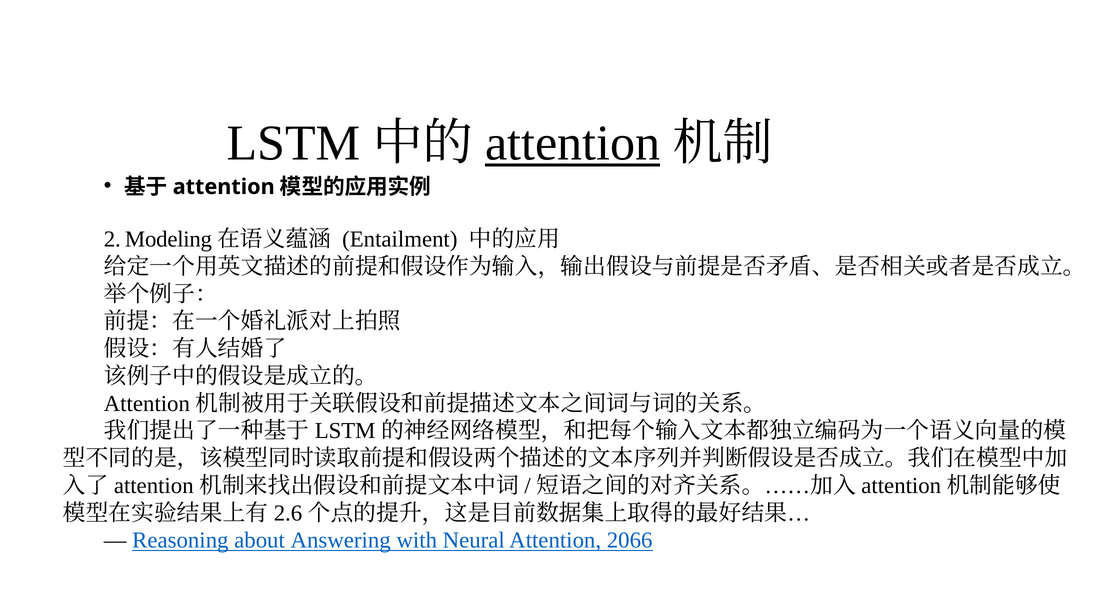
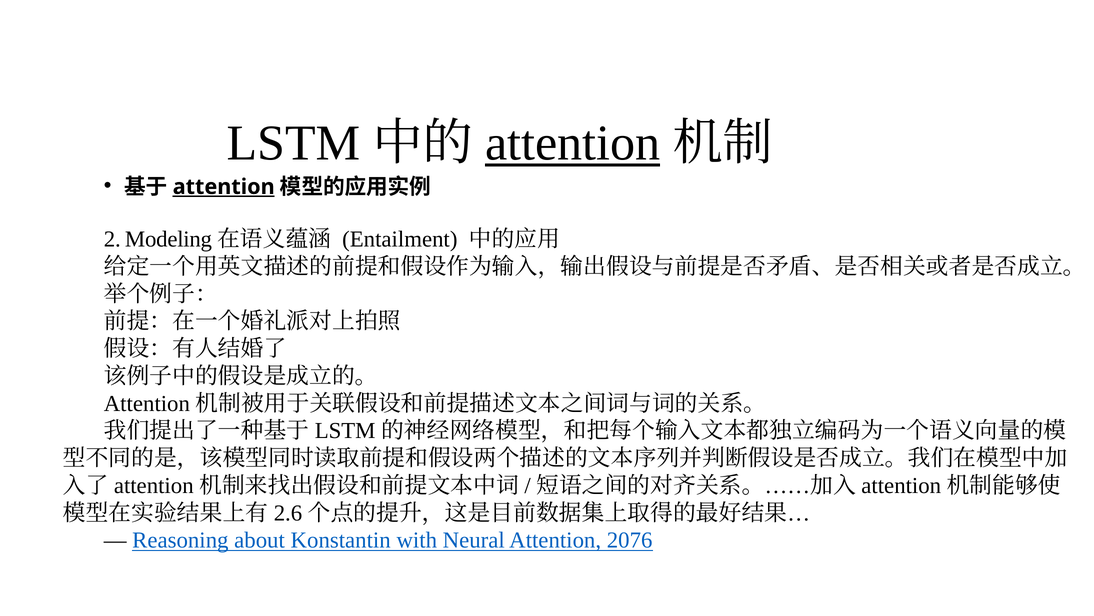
attention underline: none -> present (224, 187)
Answering: Answering -> Konstantin (341, 540)
2066: 2066 -> 2076 (630, 540)
